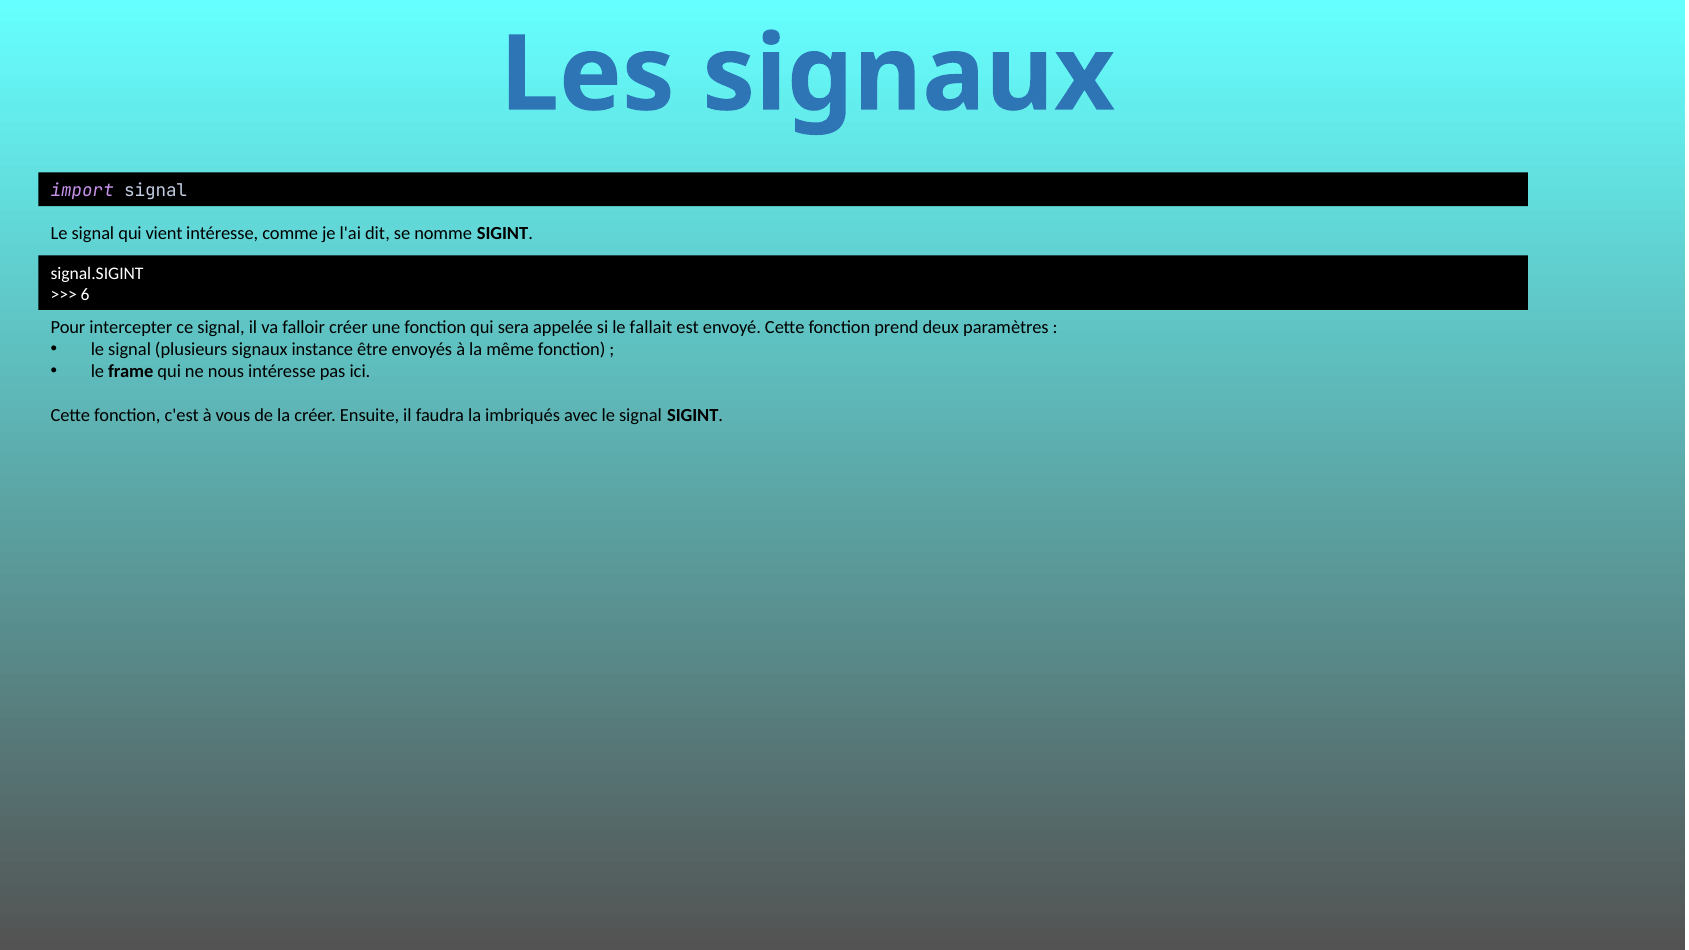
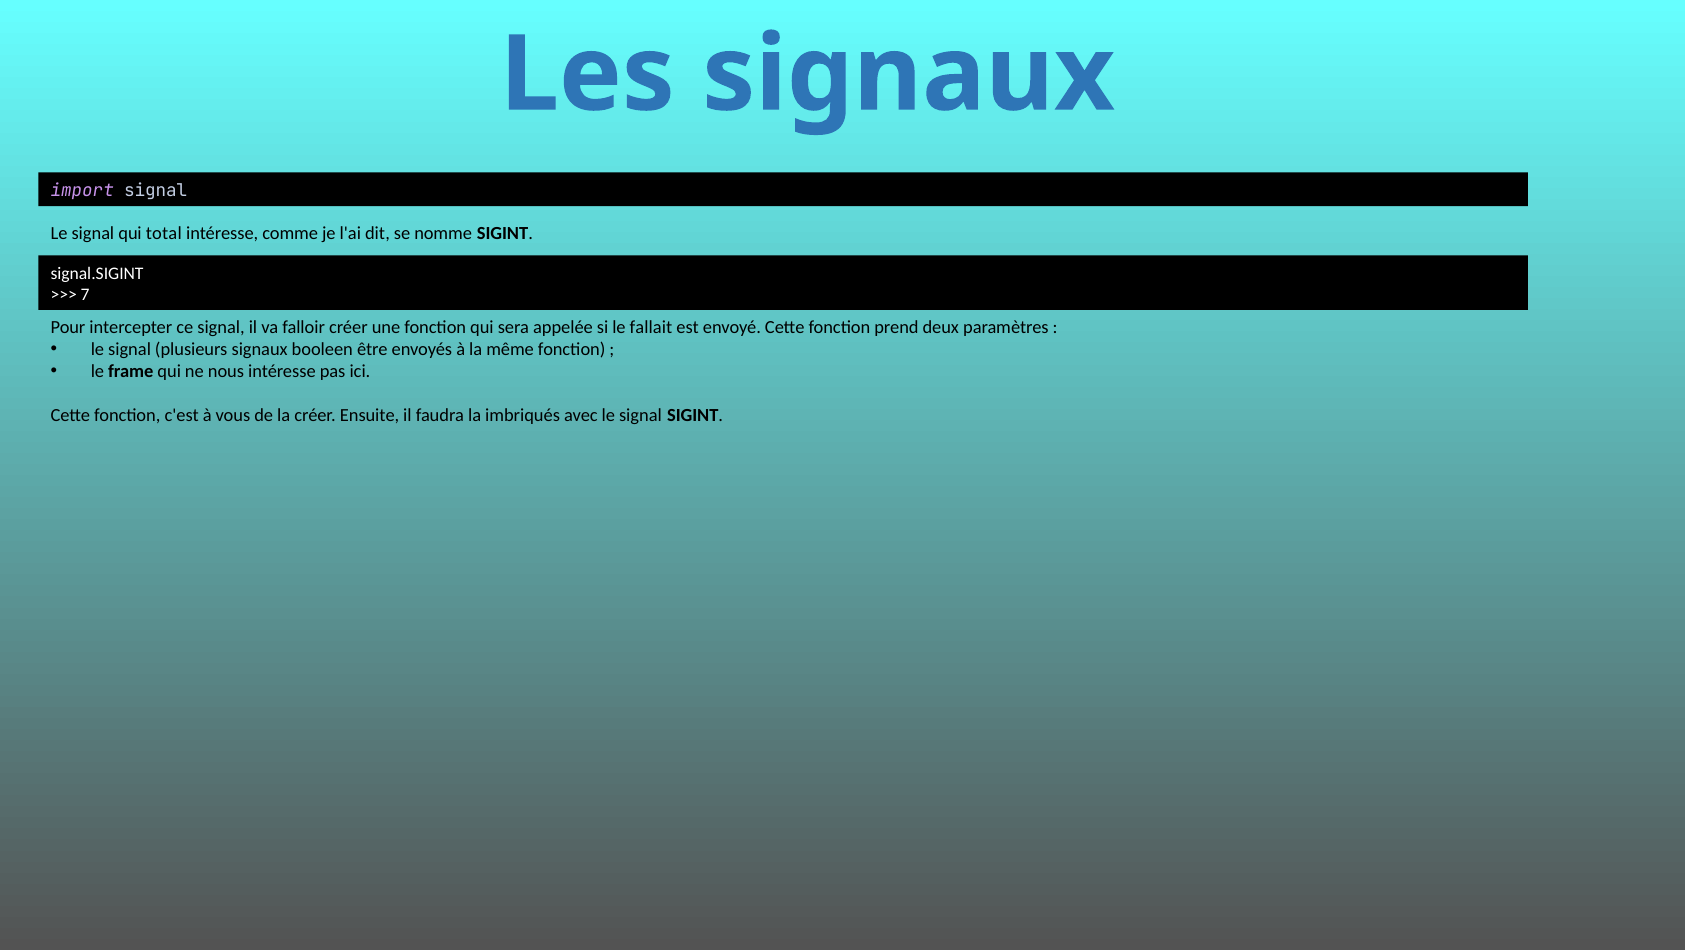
vient: vient -> total (164, 233)
6: 6 -> 7 (85, 294)
instance: instance -> booleen (322, 349)
